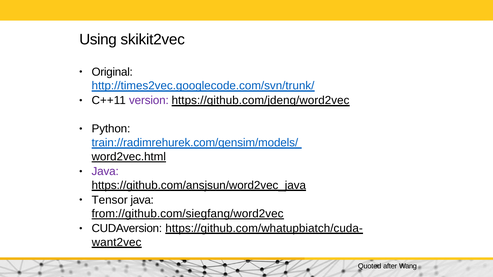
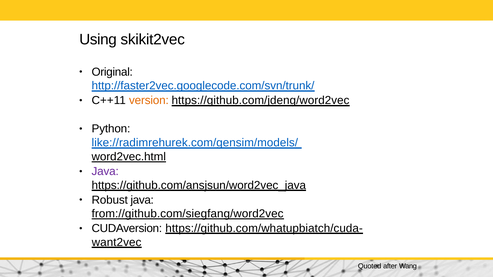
http://times2vec.googlecode.com/svn/trunk/: http://times2vec.googlecode.com/svn/trunk/ -> http://faster2vec.googlecode.com/svn/trunk/ (203, 86)
version colour: purple -> orange (149, 101)
train://radimrehurek.com/gensim/models/: train://radimrehurek.com/gensim/models/ -> like://radimrehurek.com/gensim/models/ (195, 143)
Tensor: Tensor -> Robust (110, 200)
